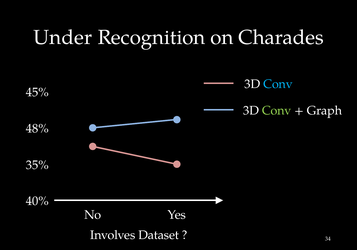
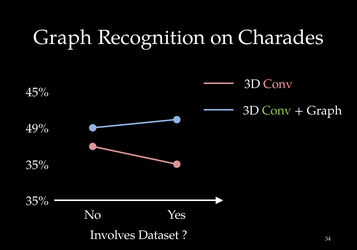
Under: Under -> Graph (63, 37)
Conv colour: light blue -> pink (278, 84)
48%: 48% -> 49% (37, 129)
40%: 40% -> 35% (37, 201)
